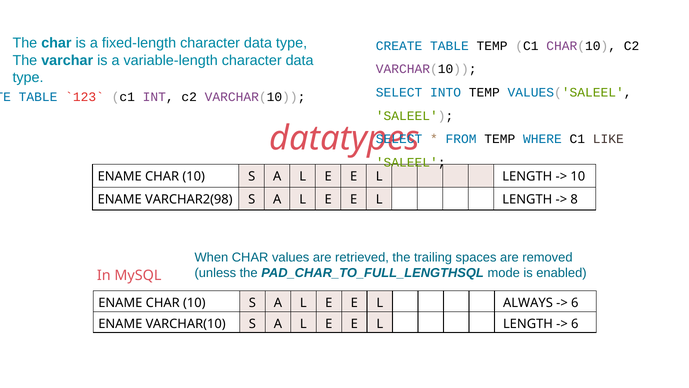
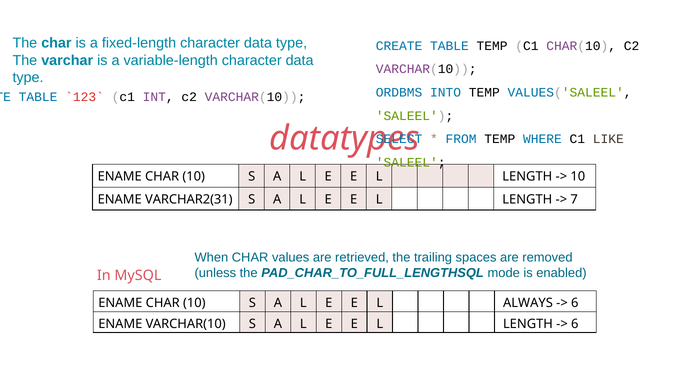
SELECT: SELECT -> ORDBMS (399, 92)
VARCHAR2(98: VARCHAR2(98 -> VARCHAR2(31 (189, 199)
8: 8 -> 7 (574, 199)
